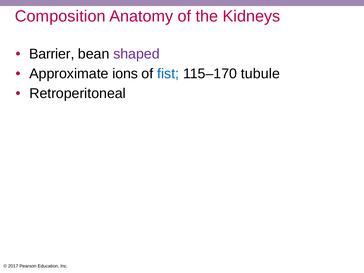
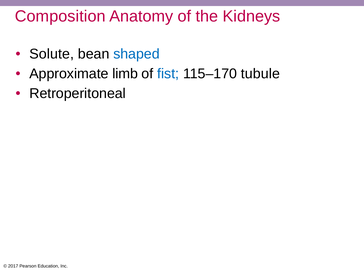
Barrier: Barrier -> Solute (52, 54)
shaped colour: purple -> blue (136, 54)
ions: ions -> limb (125, 74)
